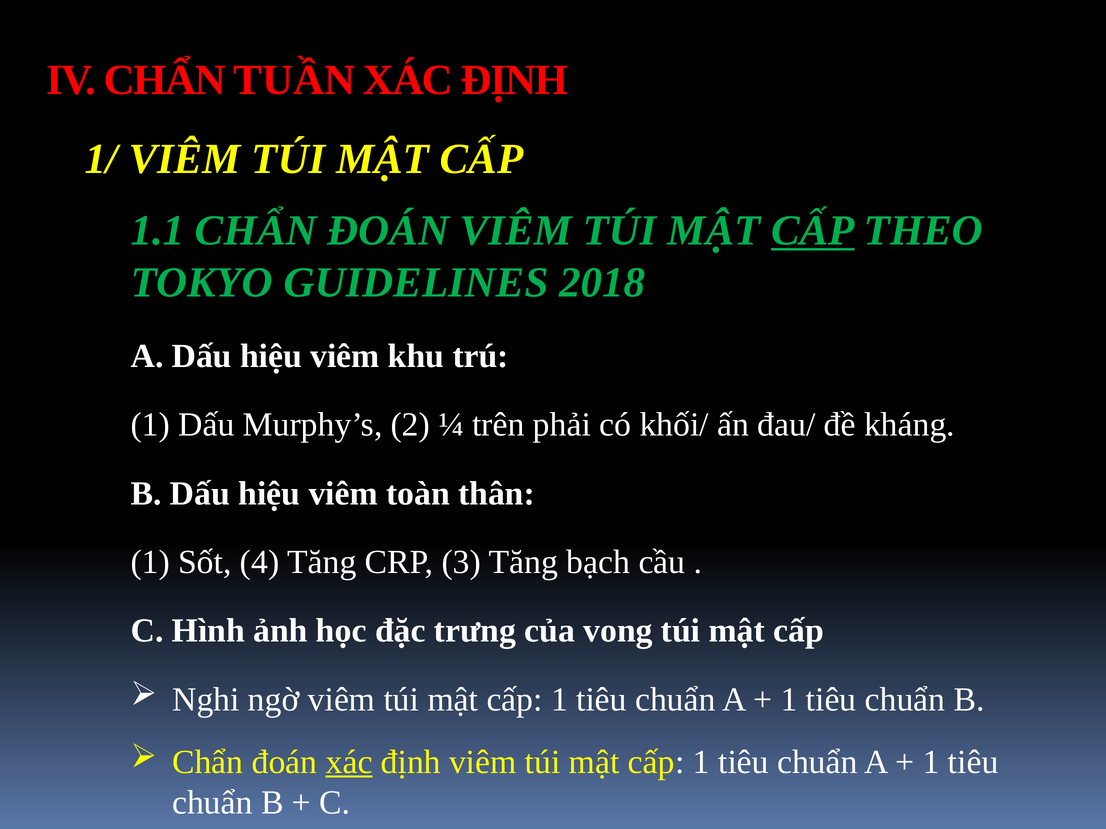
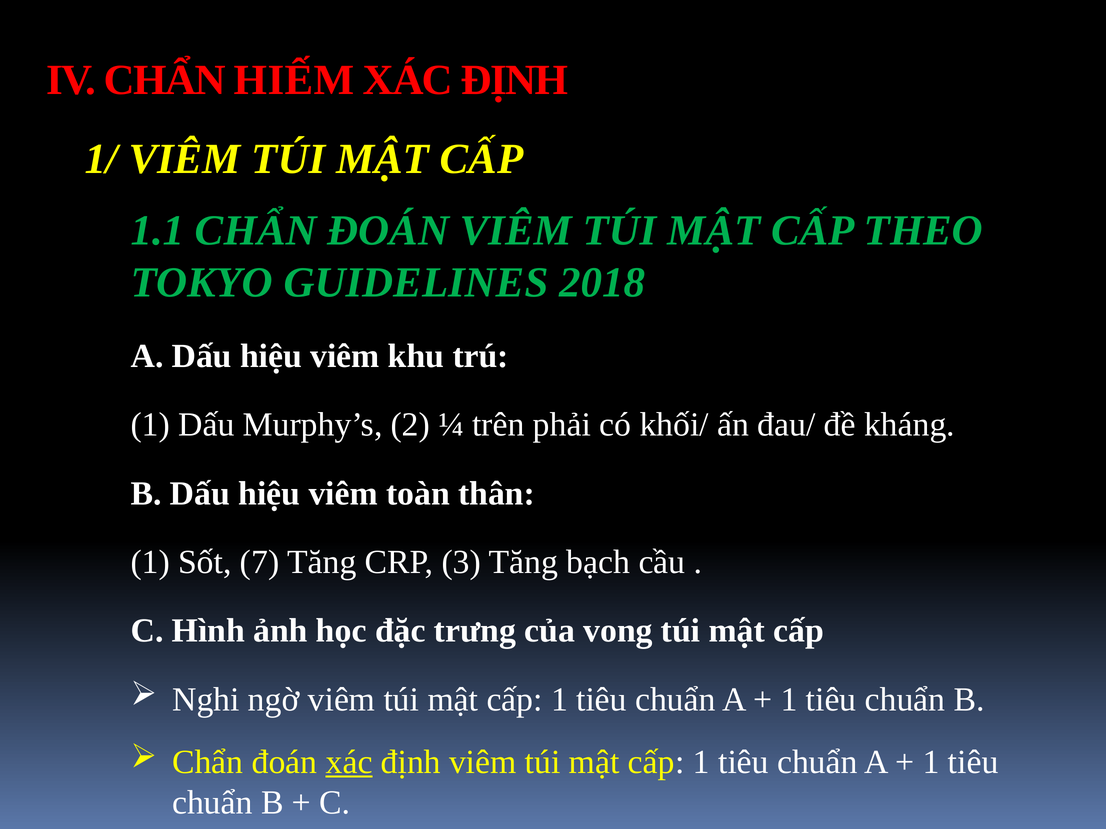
TUẦN: TUẦN -> HIẾM (294, 80)
CẤP underline: present -> none (813, 231)
4: 4 -> 7 (260, 562)
